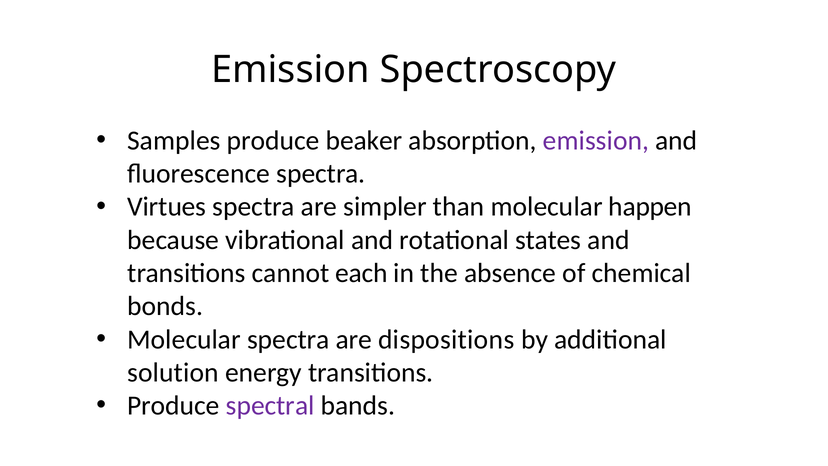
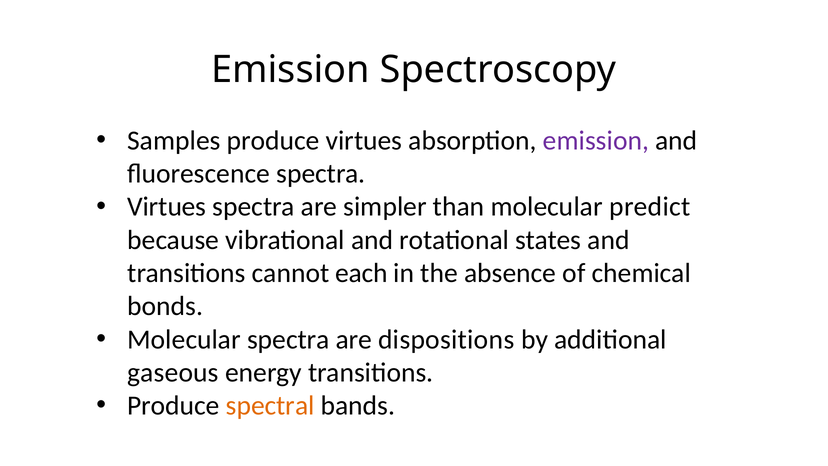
produce beaker: beaker -> virtues (364, 141)
happen: happen -> predict (650, 207)
solution: solution -> gaseous (173, 372)
spectral colour: purple -> orange (270, 406)
